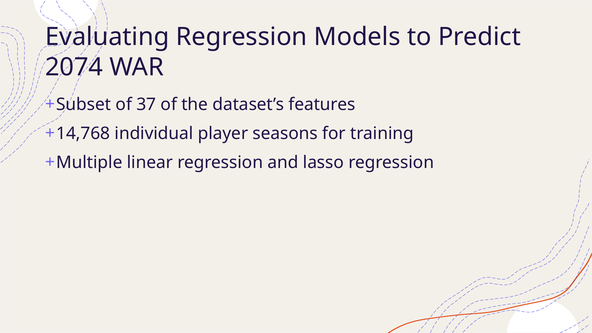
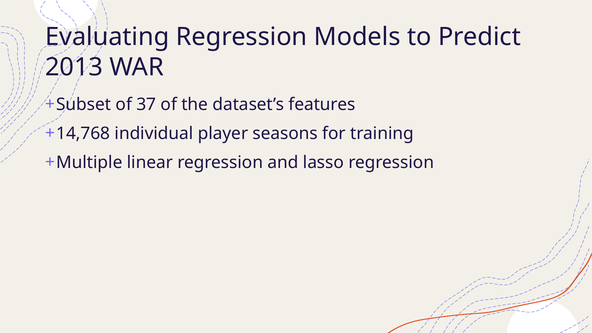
2074: 2074 -> 2013 (74, 67)
